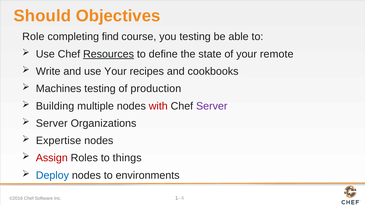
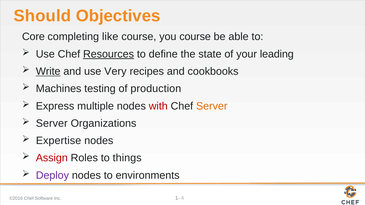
Role: Role -> Core (33, 37)
find: find -> like (110, 37)
you testing: testing -> course (195, 37)
remote: remote -> leading (277, 54)
Write underline: none -> present (48, 71)
use Your: Your -> Very (115, 71)
Building: Building -> Express (55, 106)
Server colour: purple -> orange (212, 106)
Deploy colour: blue -> purple (52, 176)
